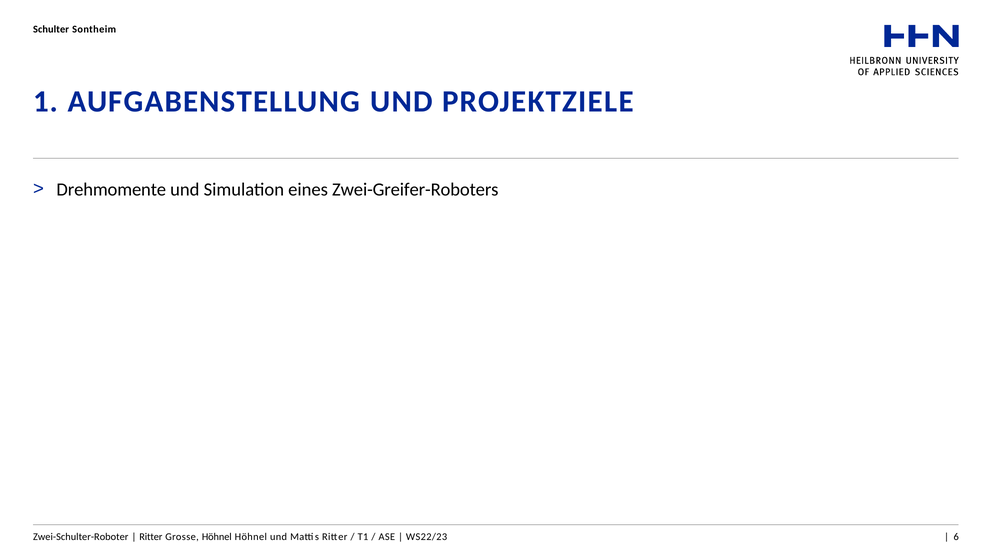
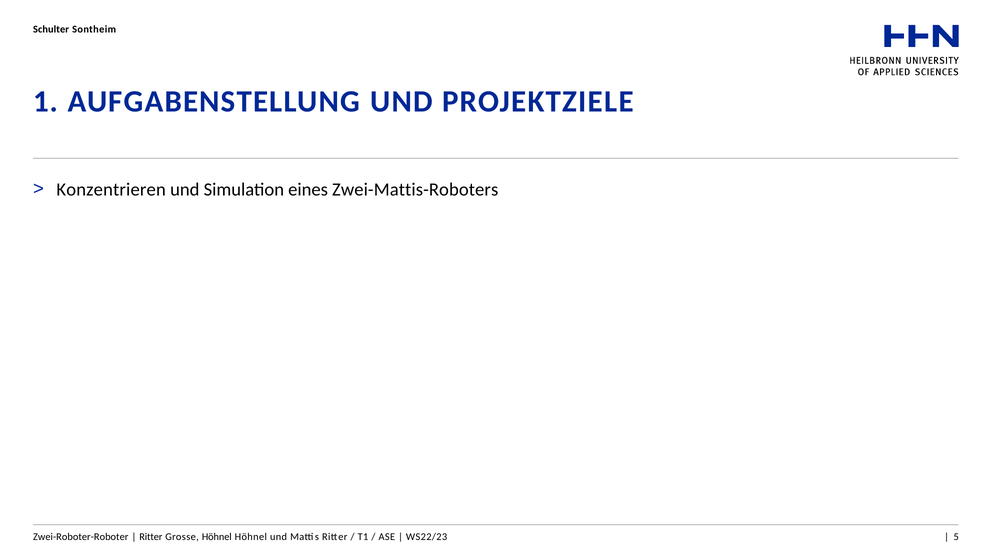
Drehmomente: Drehmomente -> Konzentrieren (111, 189)
Zwei-Greifer-Roboters: Zwei-Greifer-Roboters -> Zwei-Mattis-Roboters (415, 189)
Zwei-Schulter-Roboter: Zwei-Schulter-Roboter -> Zwei-Roboter-Roboter (81, 537)
6: 6 -> 5 (956, 537)
